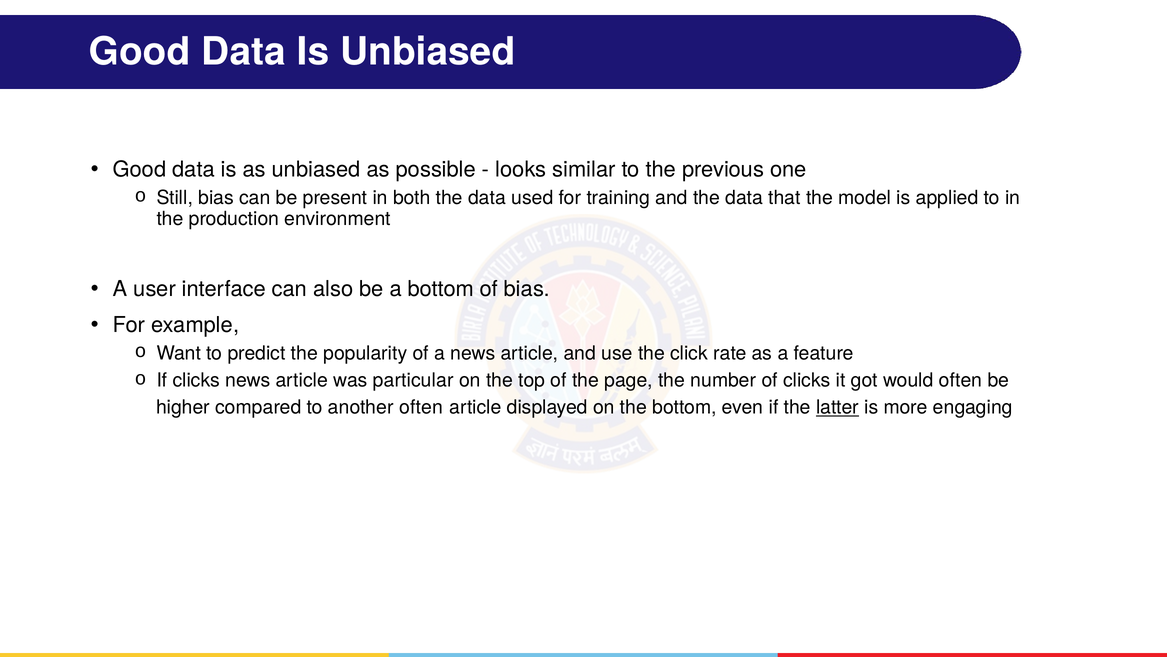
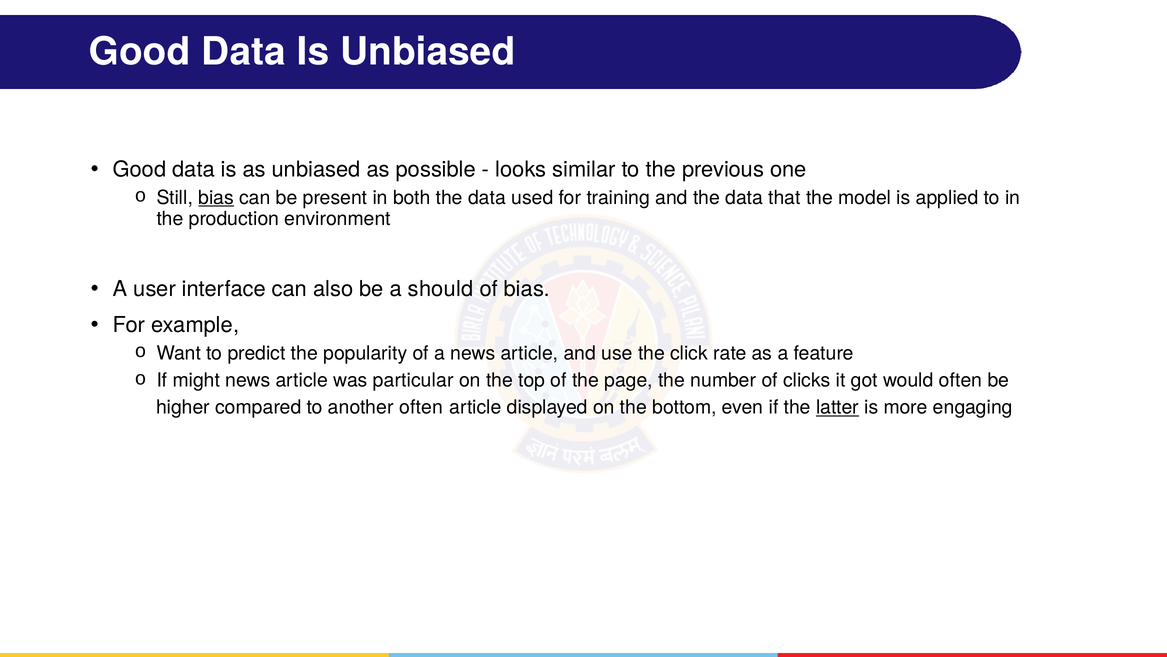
bias underline: none -> present (216, 198)
a bottom: bottom -> should (441, 289)
If clicks: clicks -> might (196, 380)
